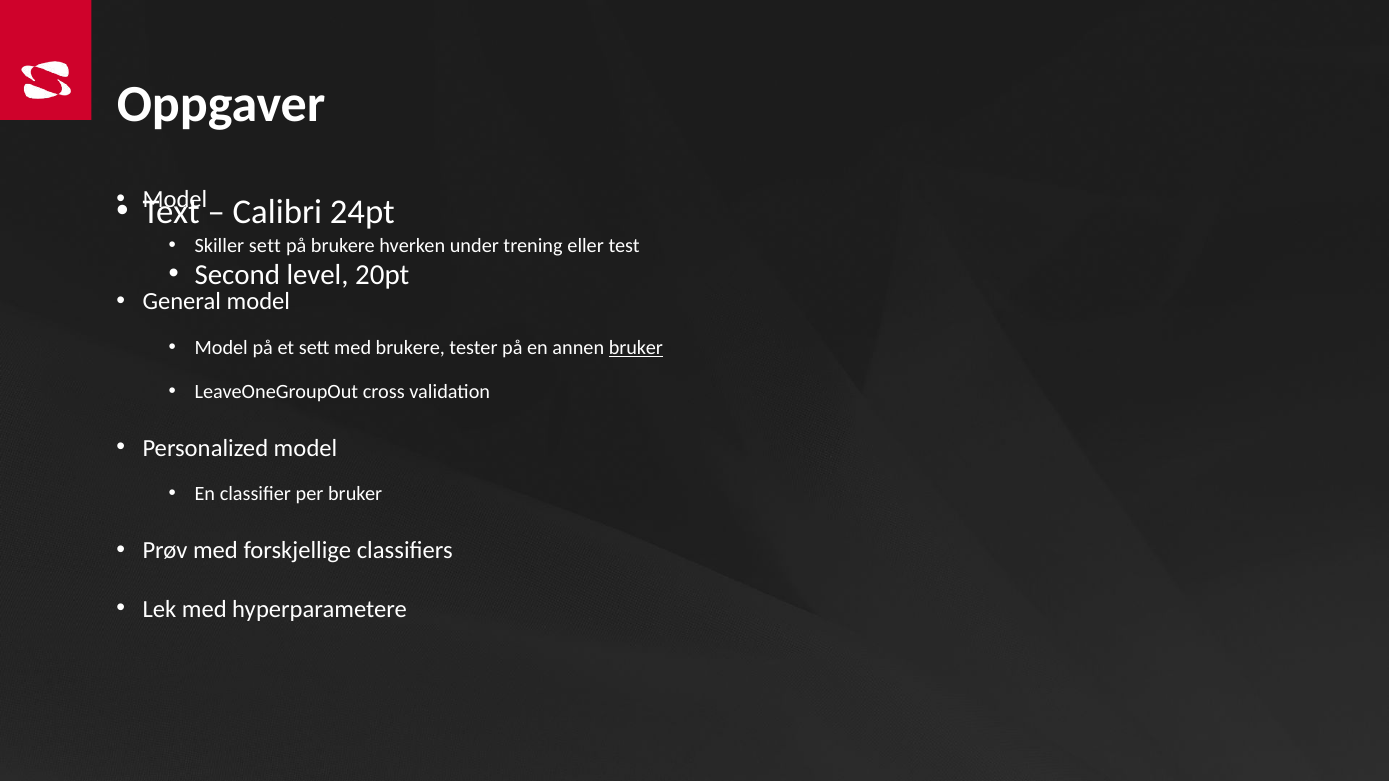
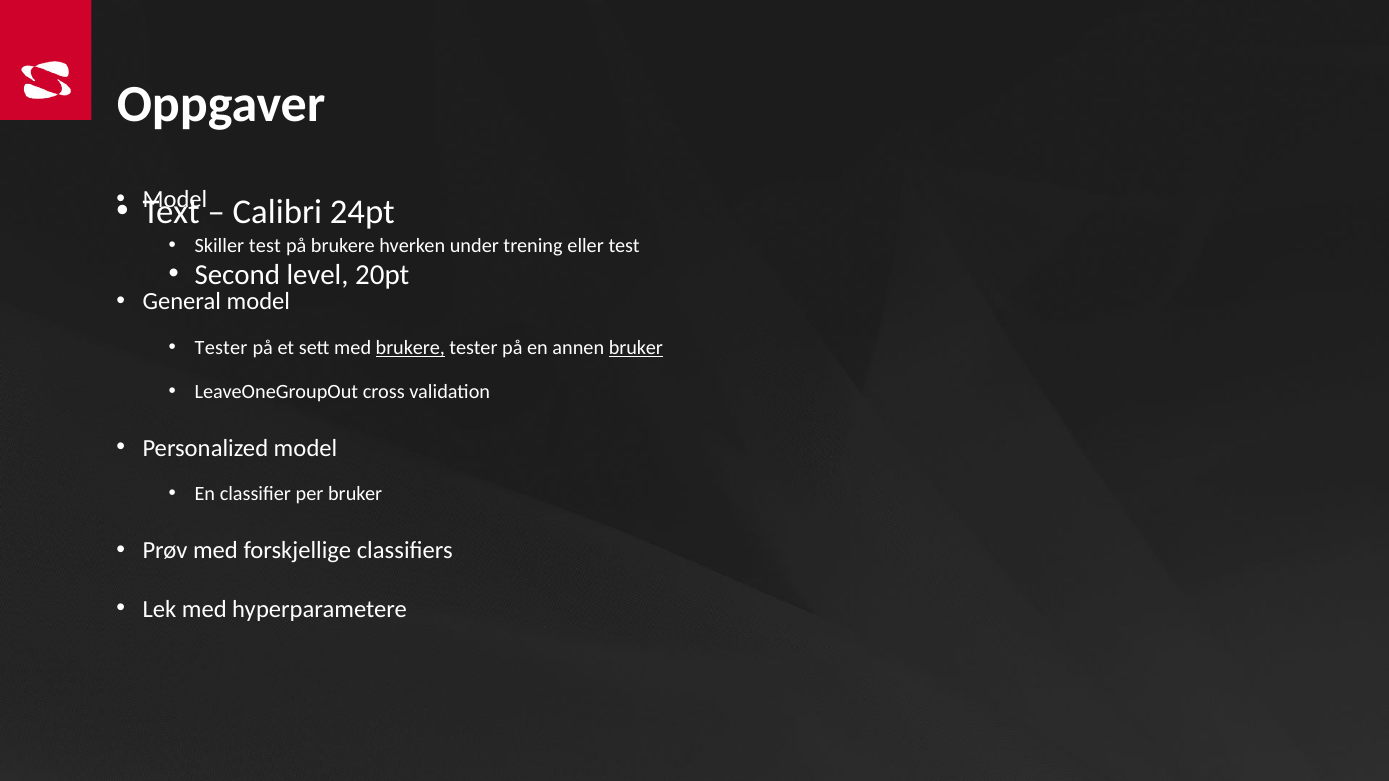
Skiller sett: sett -> test (265, 246)
Model: Model -> Tester (221, 348)
brukere underline: none -> present (410, 348)
